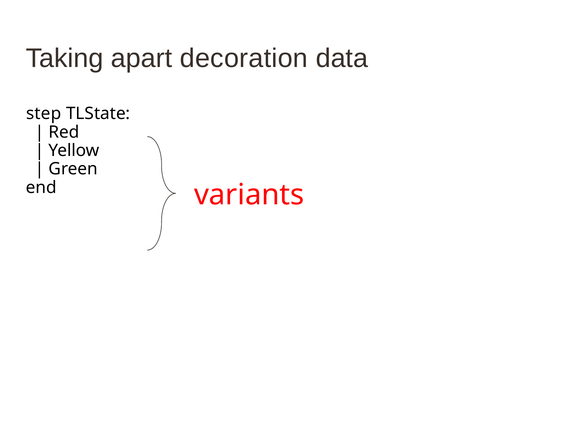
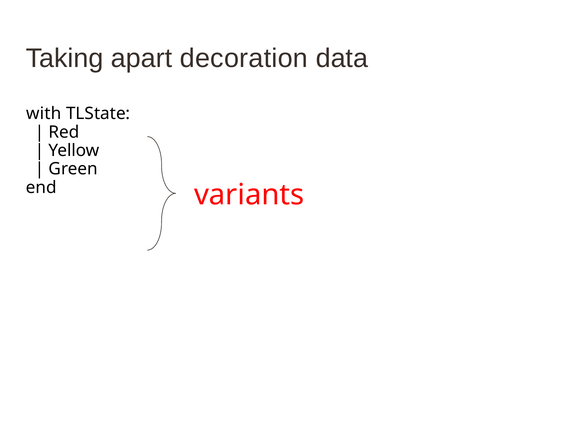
step: step -> with (44, 114)
